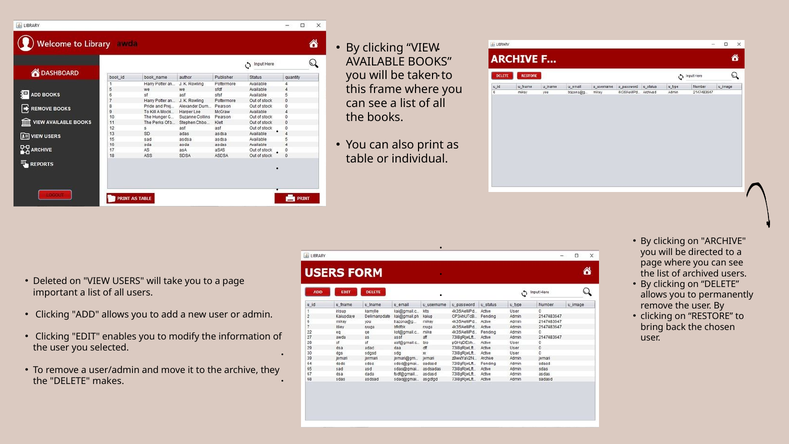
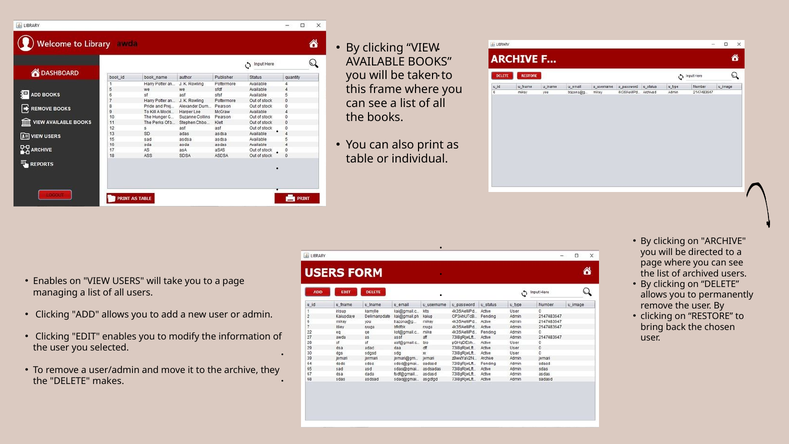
Deleted: Deleted -> Enables (50, 281)
important: important -> managing (55, 292)
